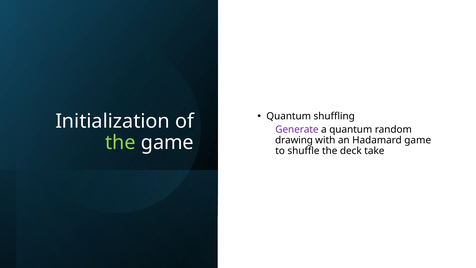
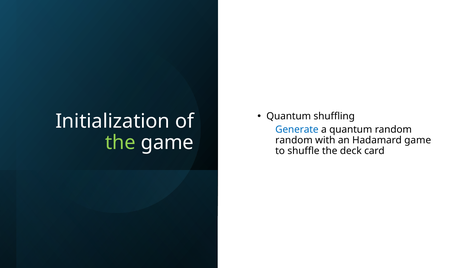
Generate colour: purple -> blue (297, 129)
drawing: drawing -> random (294, 140)
take: take -> card (374, 151)
